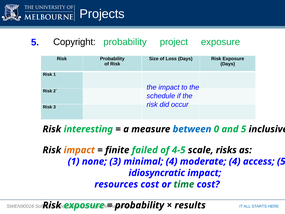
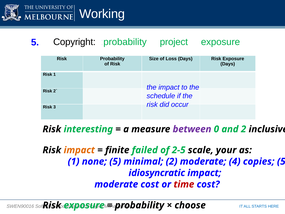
Projects: Projects -> Working (102, 14)
between colour: blue -> purple (192, 129)
and 5: 5 -> 2 (244, 129)
4-5: 4-5 -> 2-5 (179, 150)
risks: risks -> your (226, 150)
none 3: 3 -> 5 (115, 161)
minimal 4: 4 -> 2 (172, 161)
access: access -> copies (259, 161)
resources: resources -> moderate (116, 184)
time colour: green -> red (184, 184)
results: results -> choose (190, 205)
